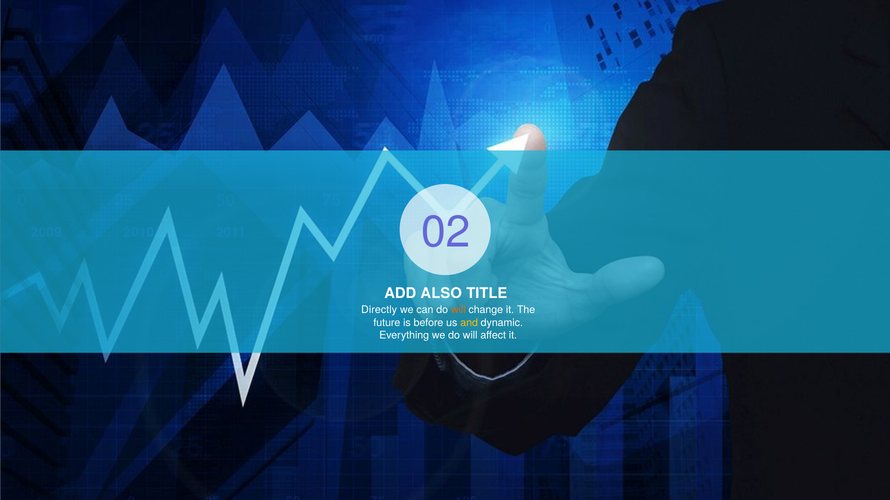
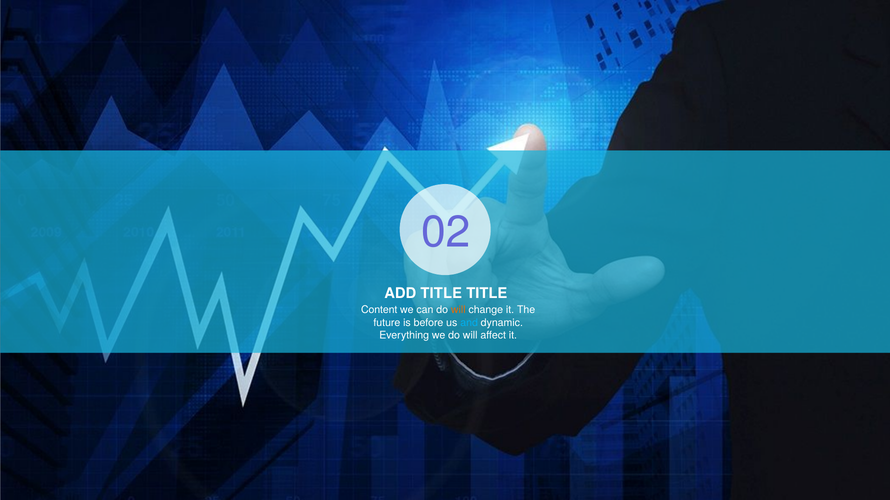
ADD ALSO: ALSO -> TITLE (441, 294)
Directly: Directly -> Content (379, 310)
and colour: yellow -> light blue (469, 323)
